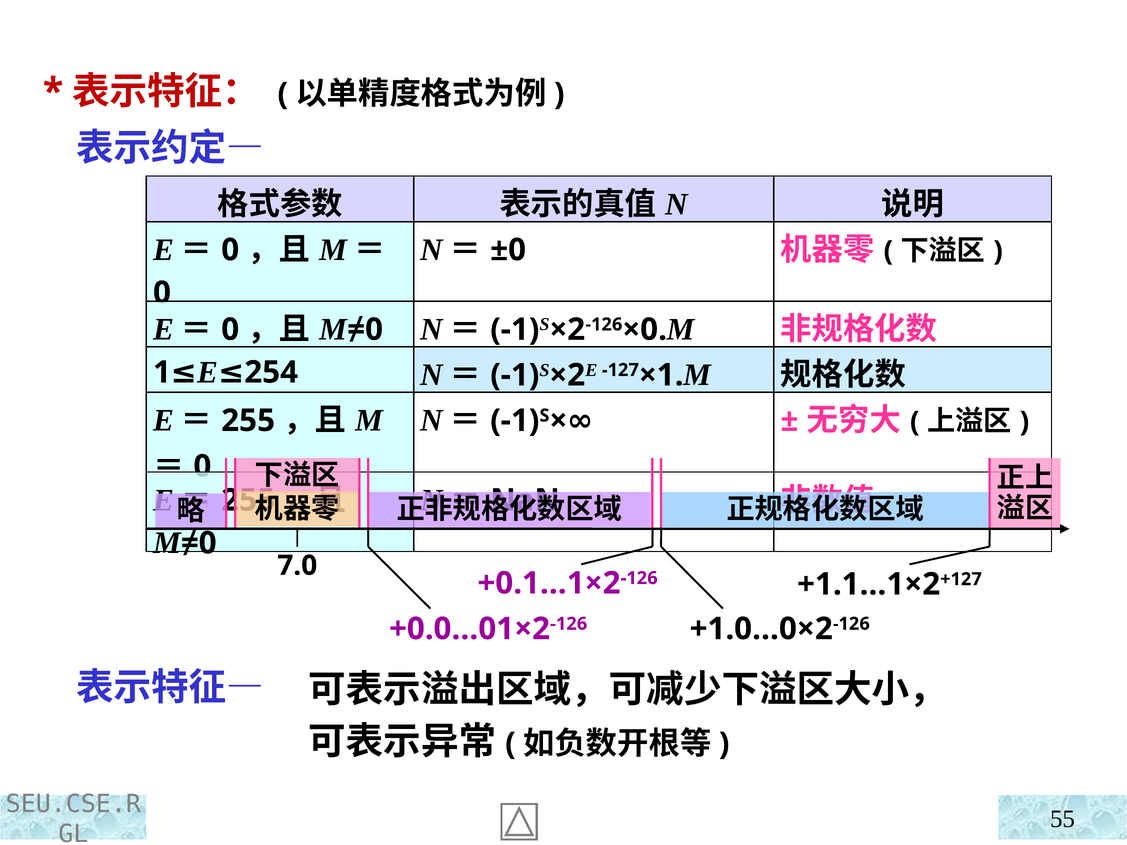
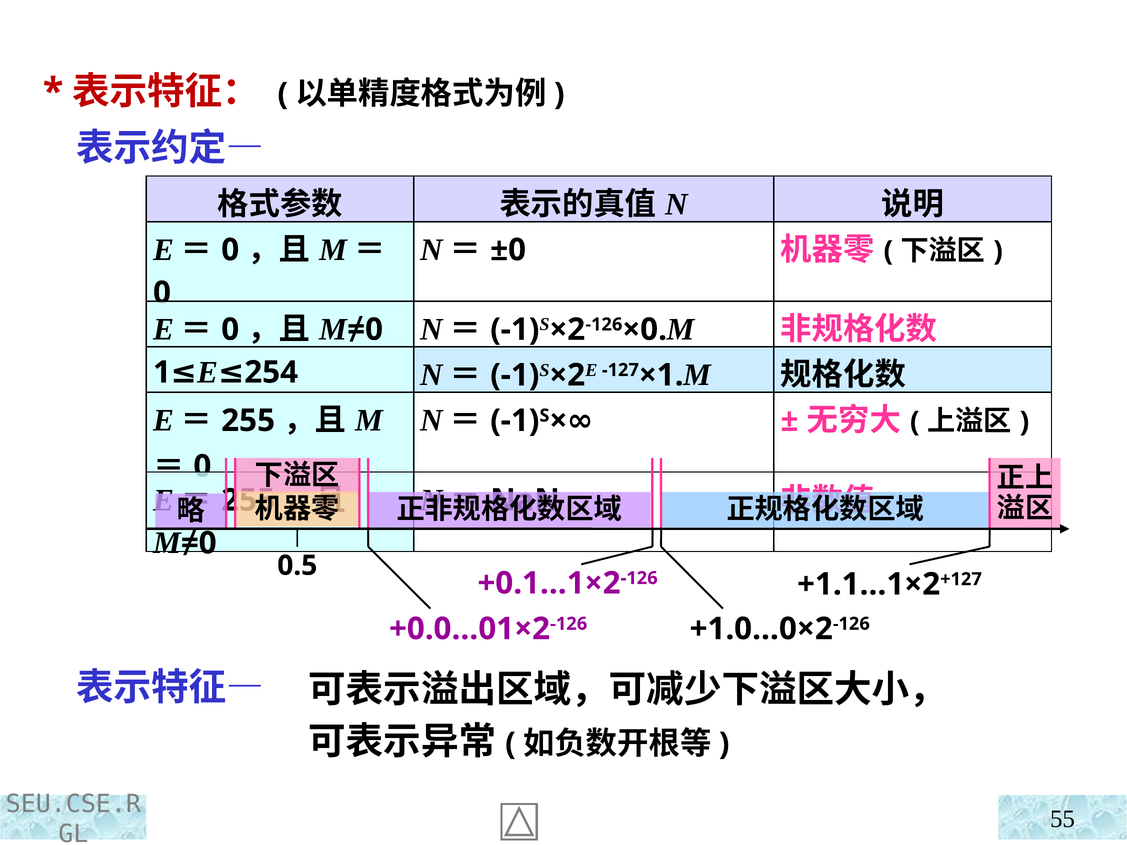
7.0: 7.0 -> 0.5 (297, 566)
